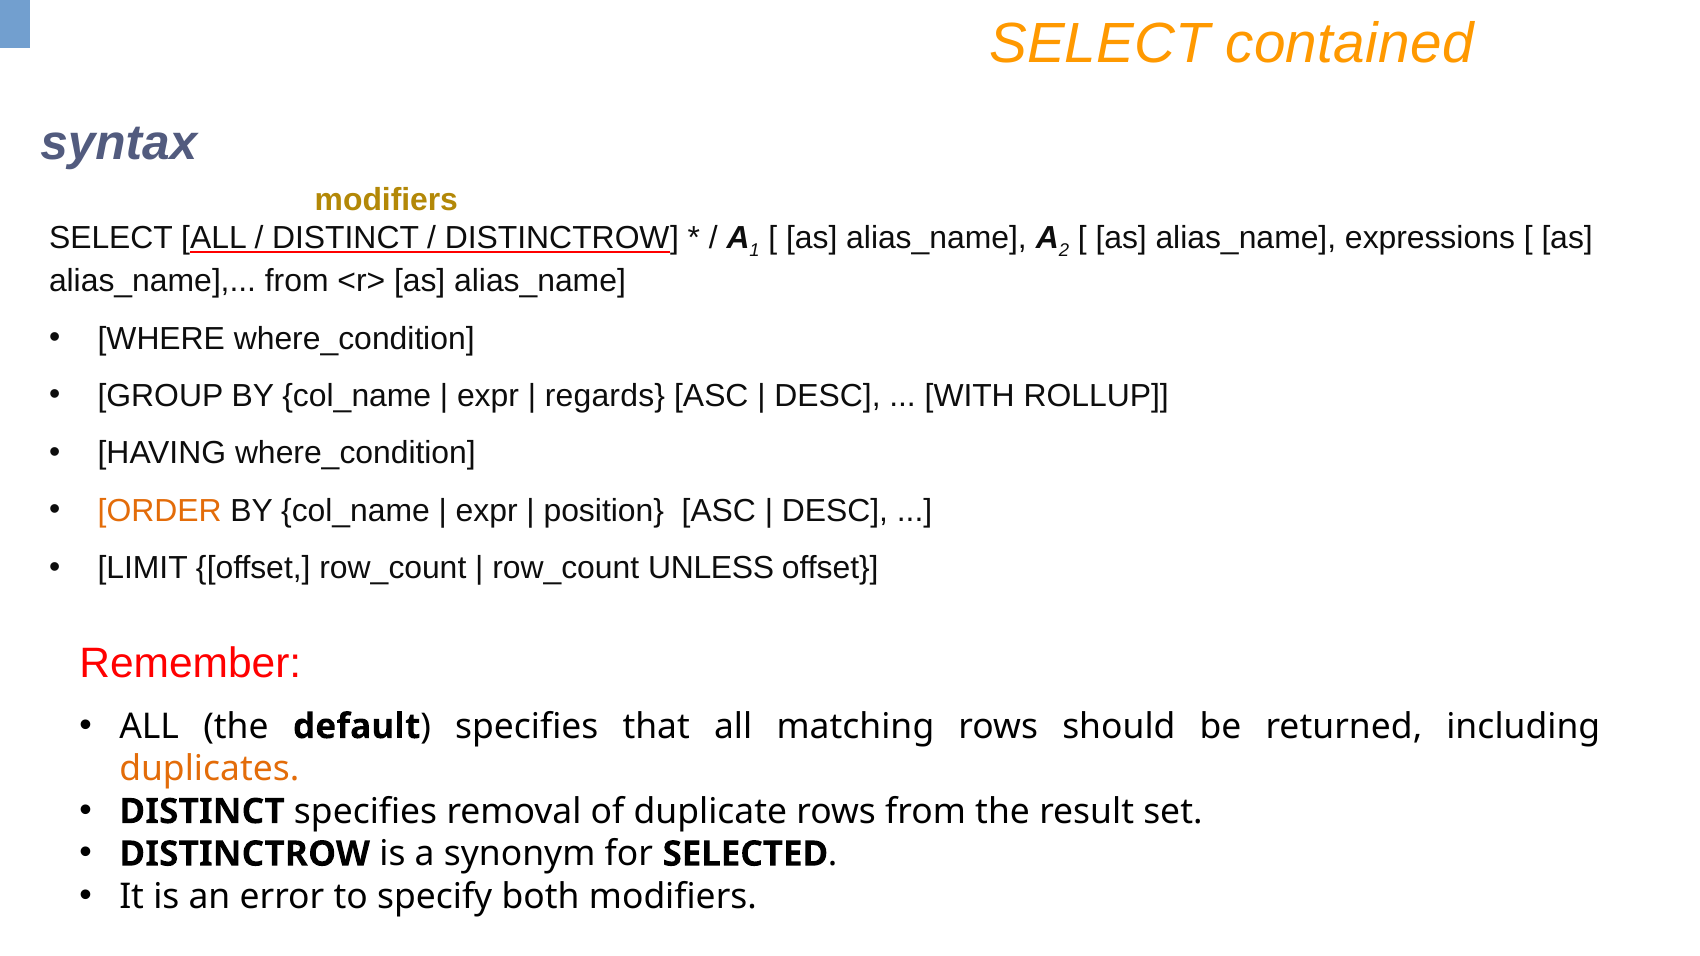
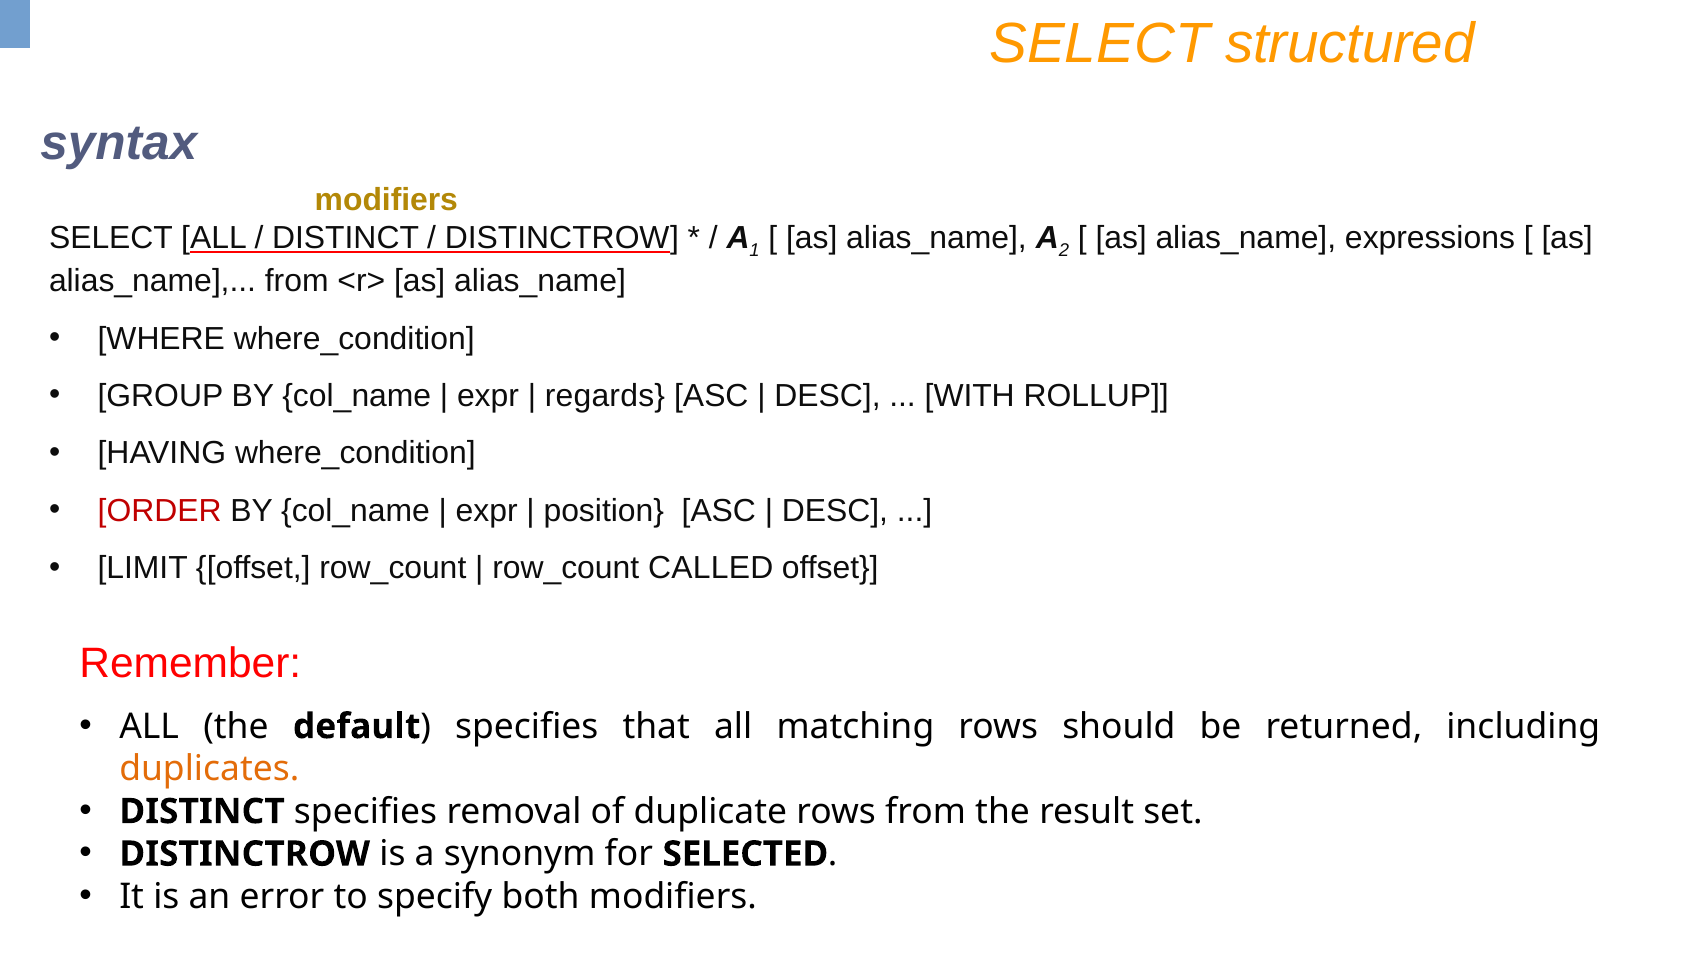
contained: contained -> structured (1350, 44)
ORDER colour: orange -> red (160, 511)
UNLESS: UNLESS -> CALLED (711, 568)
